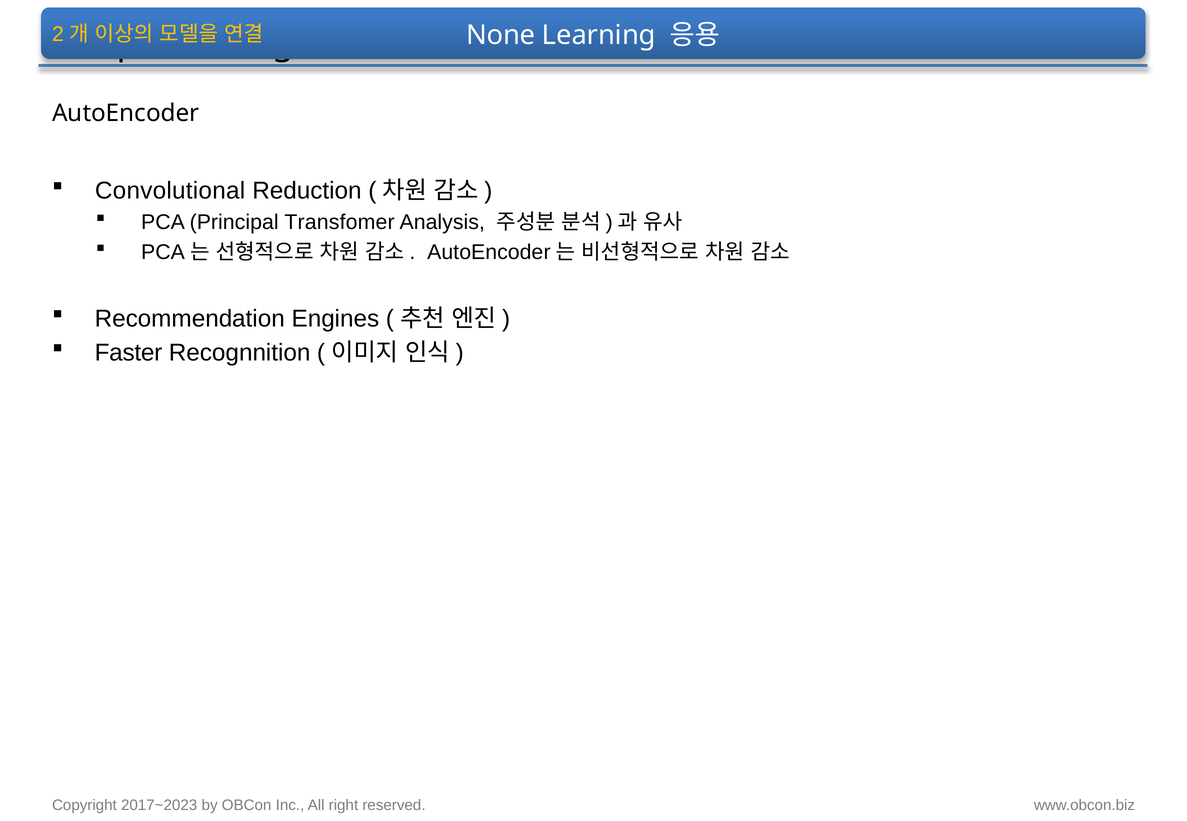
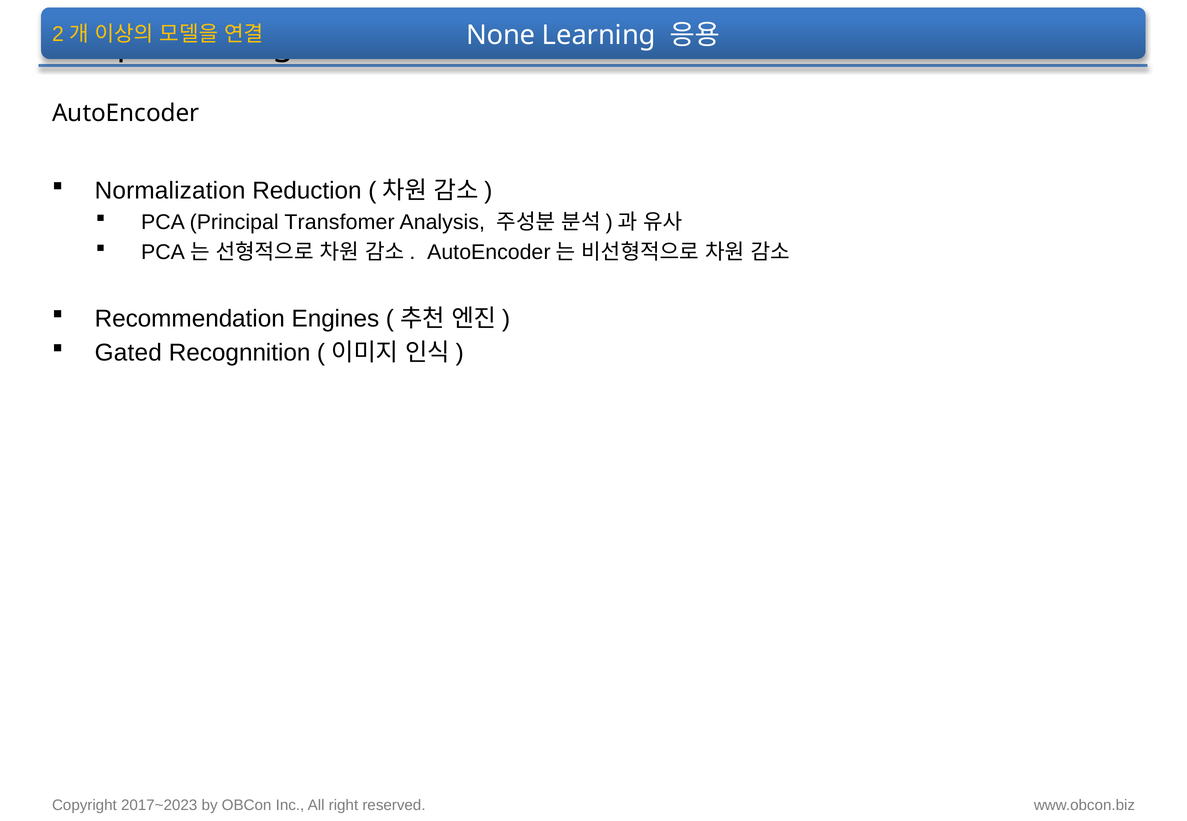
Convolutional: Convolutional -> Normalization (170, 191)
Faster: Faster -> Gated (128, 353)
